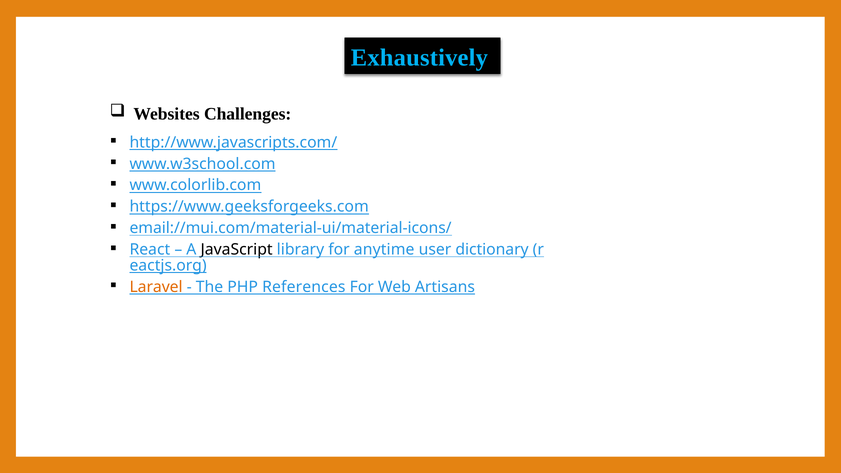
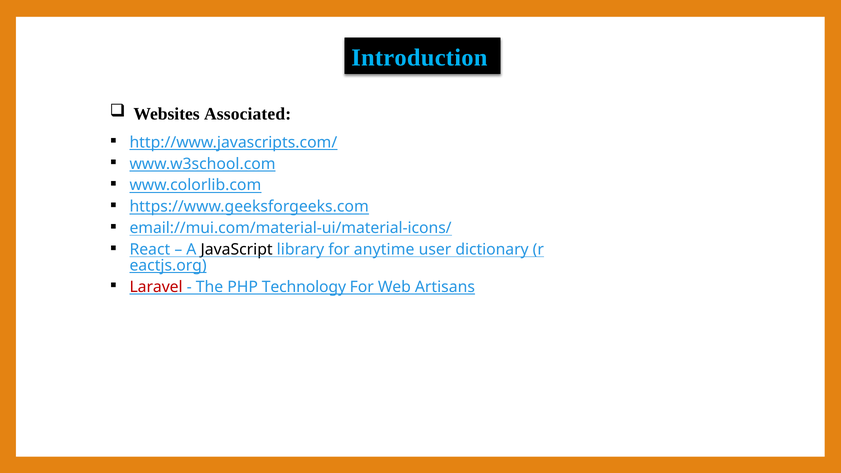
Exhaustively: Exhaustively -> Introduction (419, 58)
Challenges: Challenges -> Associated (248, 114)
Laravel colour: orange -> red (156, 287)
References: References -> Technology (304, 287)
